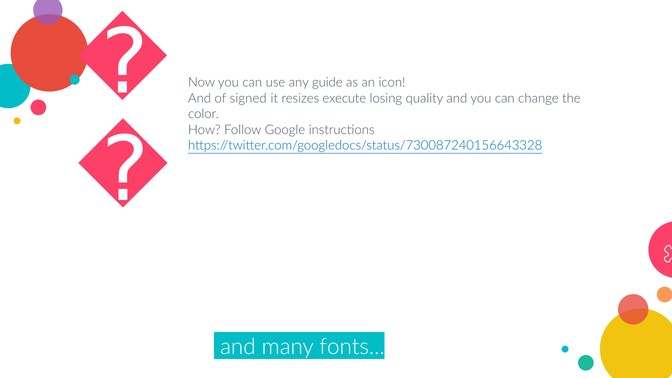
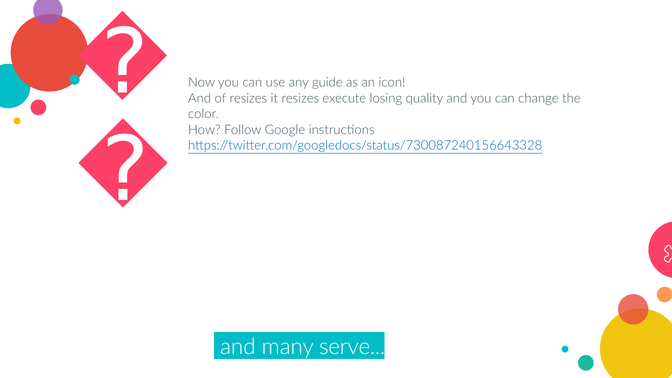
of signed: signed -> resizes (248, 98)
fonts: fonts -> serve (352, 347)
